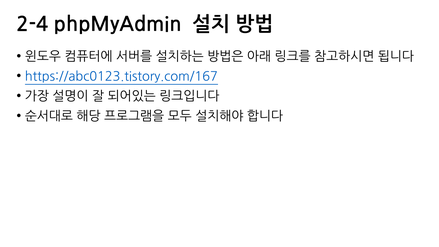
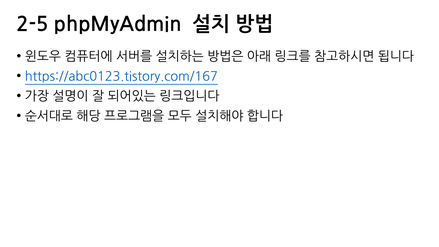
2-4: 2-4 -> 2-5 (32, 24)
